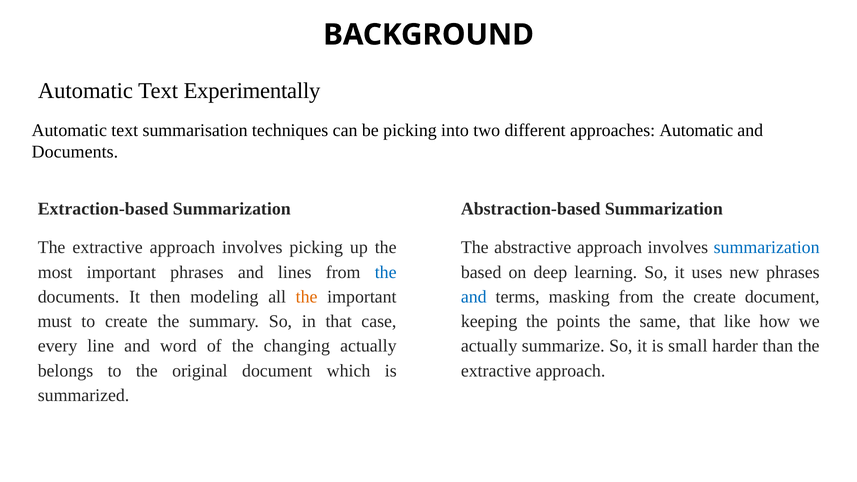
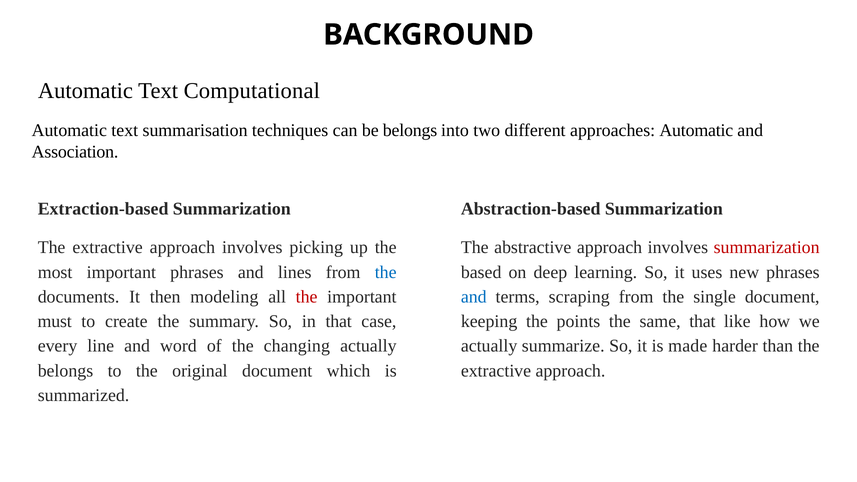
Experimentally: Experimentally -> Computational (252, 91)
be picking: picking -> belongs (410, 131)
Documents: Documents -> Association (75, 152)
summarization colour: blue -> red (767, 248)
the colour: orange -> red (307, 297)
masking: masking -> scraping (579, 297)
the create: create -> single (715, 297)
small: small -> made (688, 346)
